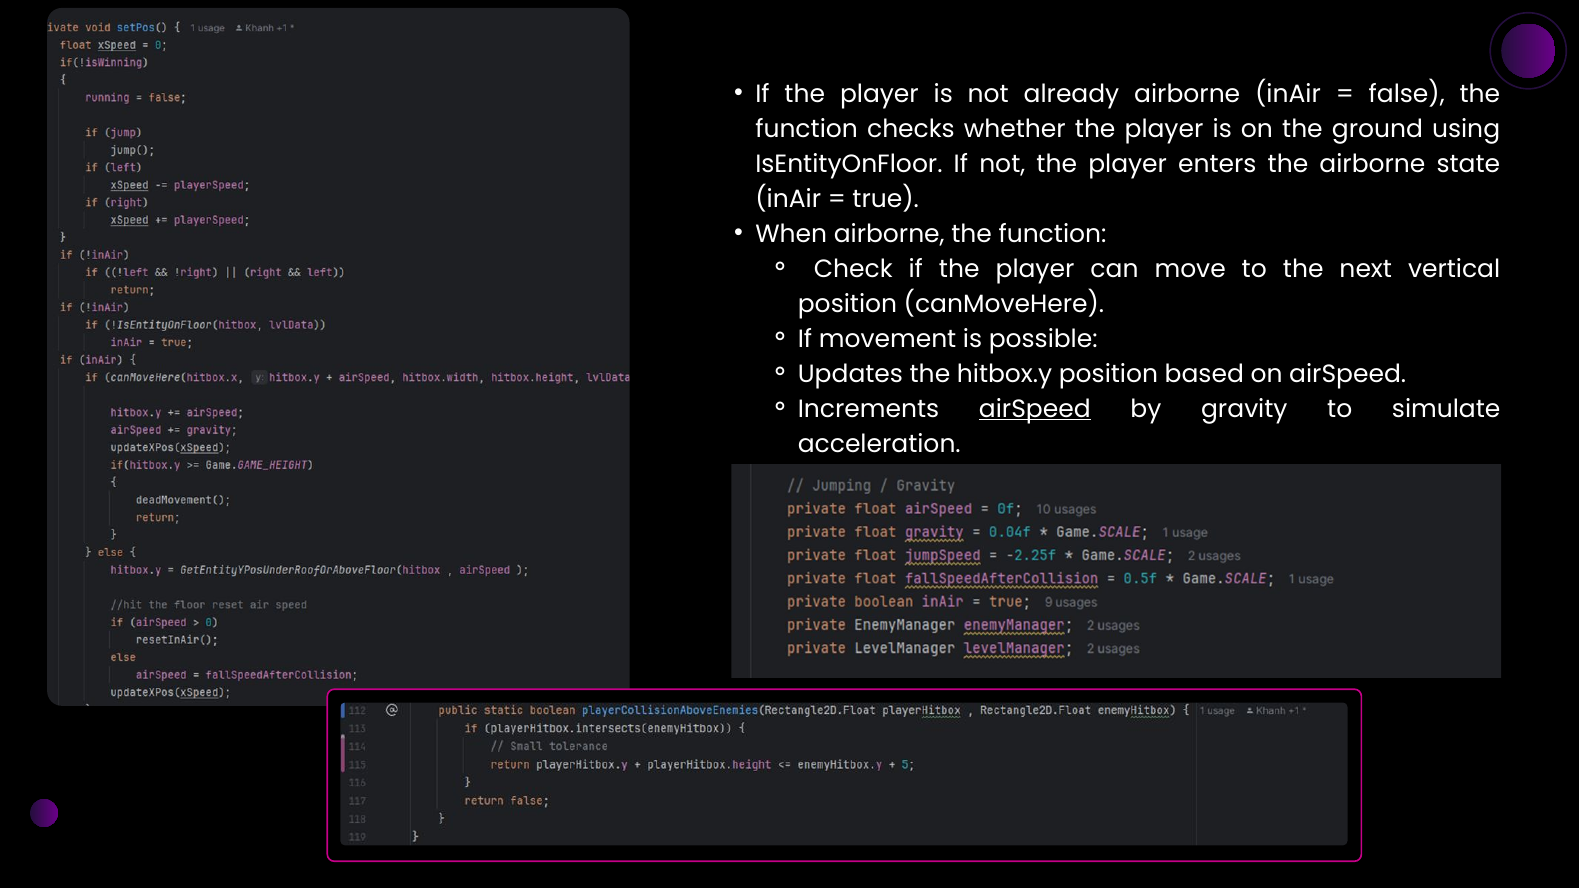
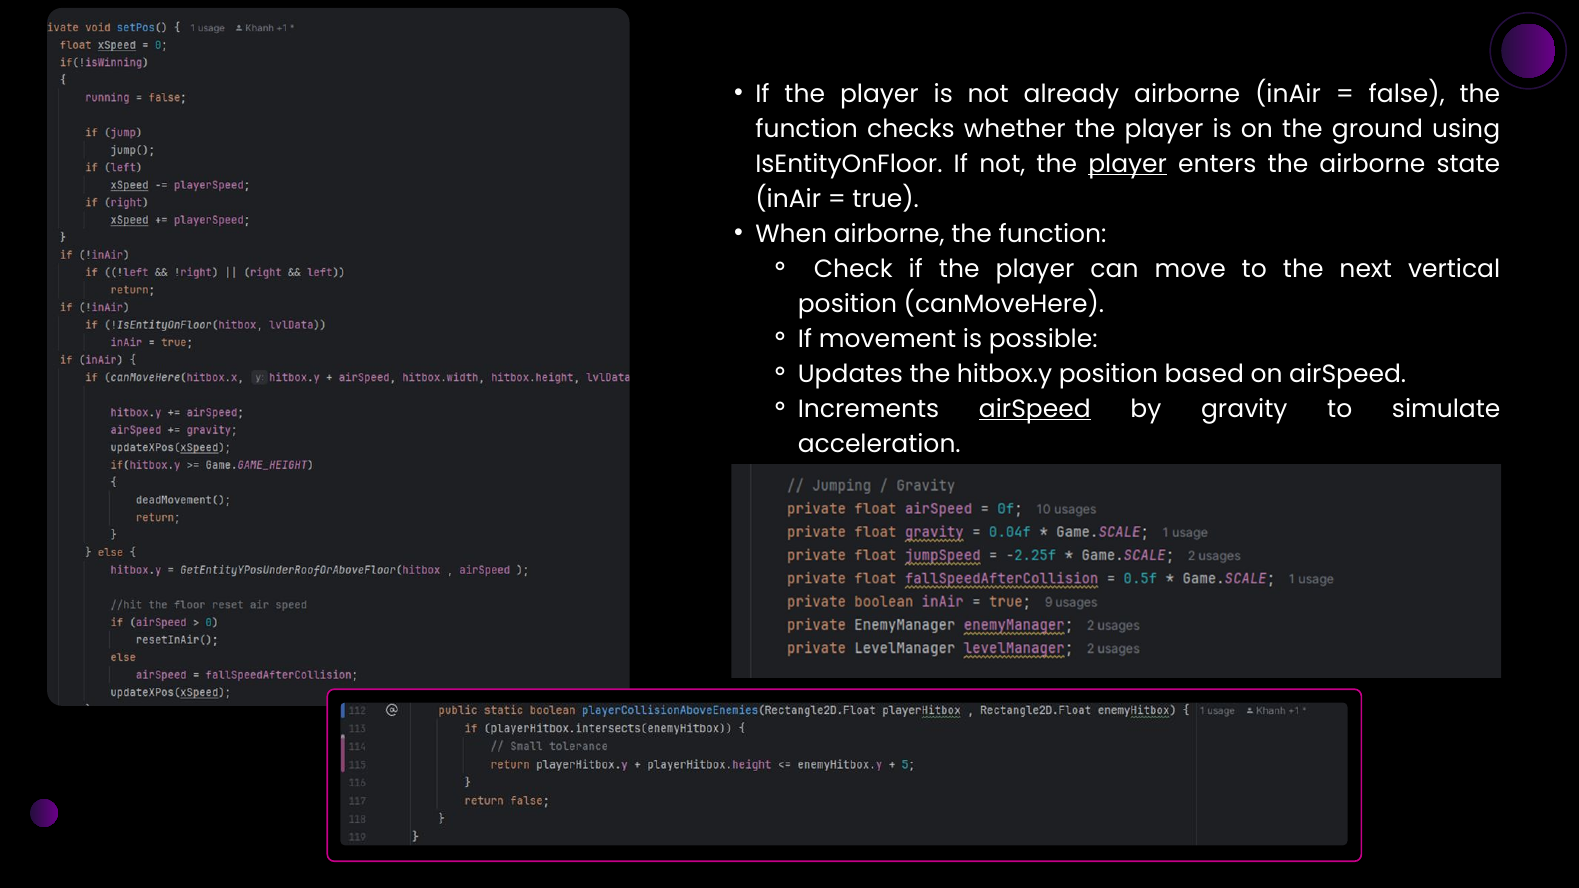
player underline: none -> present (1128, 164)
